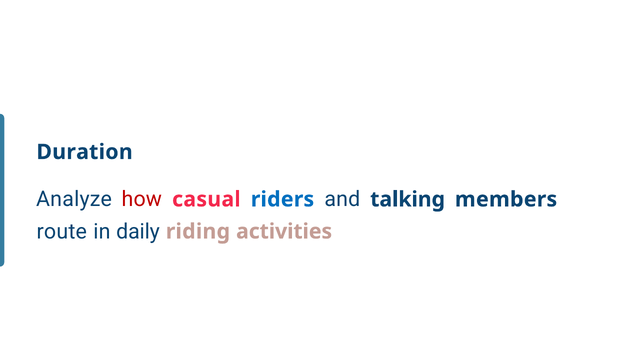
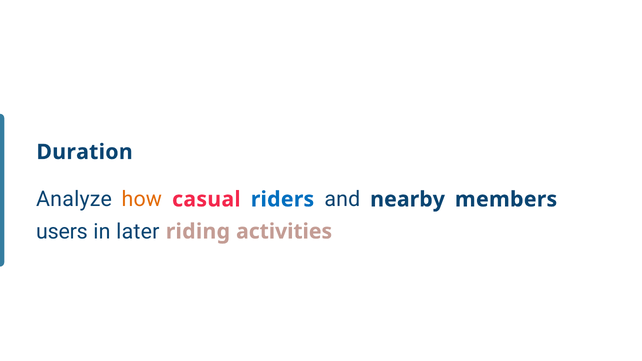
how colour: red -> orange (142, 199)
talking: talking -> nearby (408, 199)
route: route -> users (62, 232)
daily: daily -> later (138, 232)
